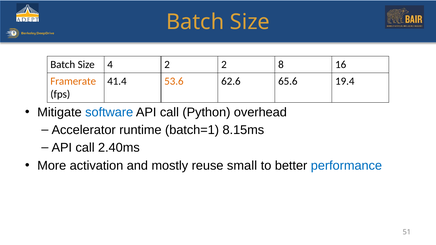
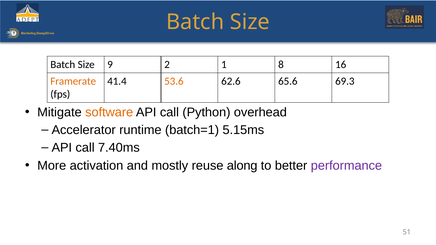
4: 4 -> 9 (110, 65)
2 2: 2 -> 1 (224, 65)
19.4: 19.4 -> 69.3 (345, 81)
software colour: blue -> orange (109, 112)
8.15ms: 8.15ms -> 5.15ms (243, 130)
2.40ms: 2.40ms -> 7.40ms (119, 148)
small: small -> along (242, 166)
performance colour: blue -> purple (346, 166)
